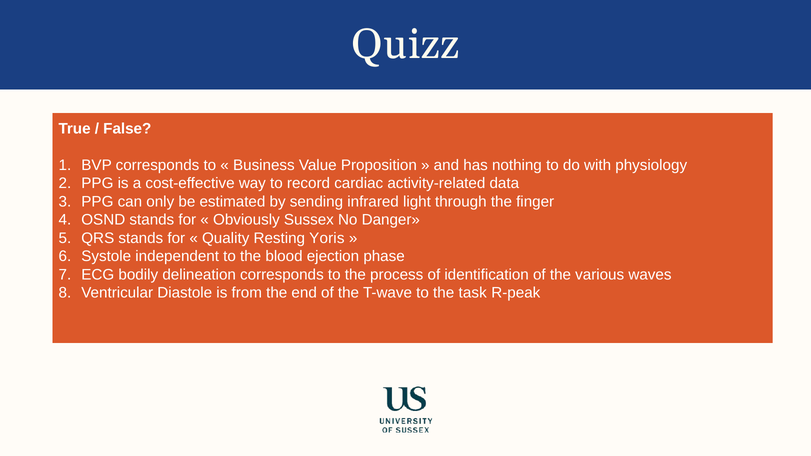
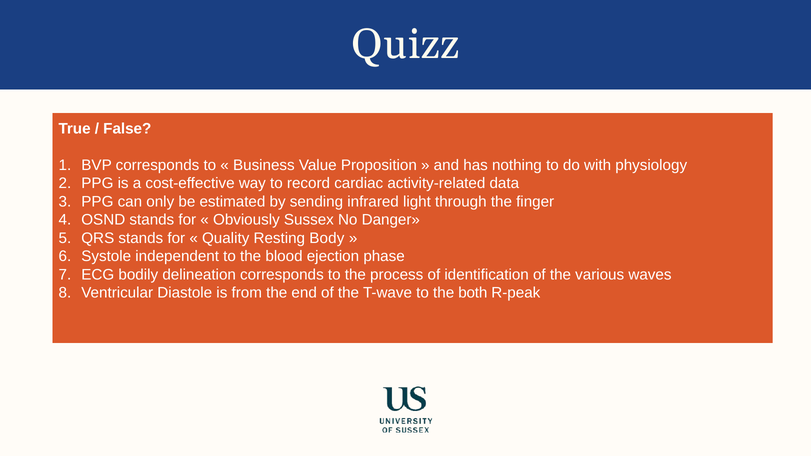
Yoris: Yoris -> Body (327, 238)
task: task -> both (473, 293)
